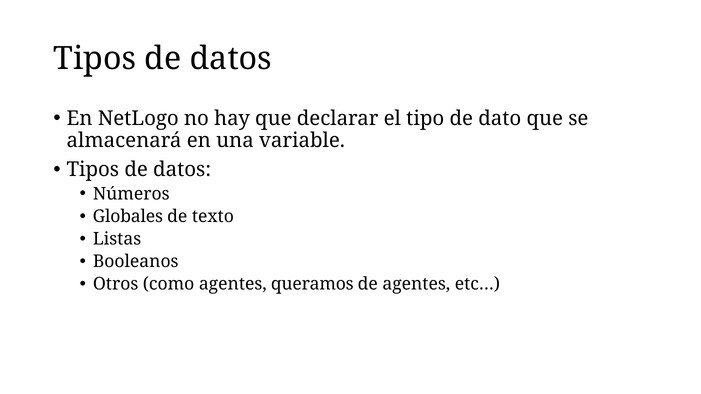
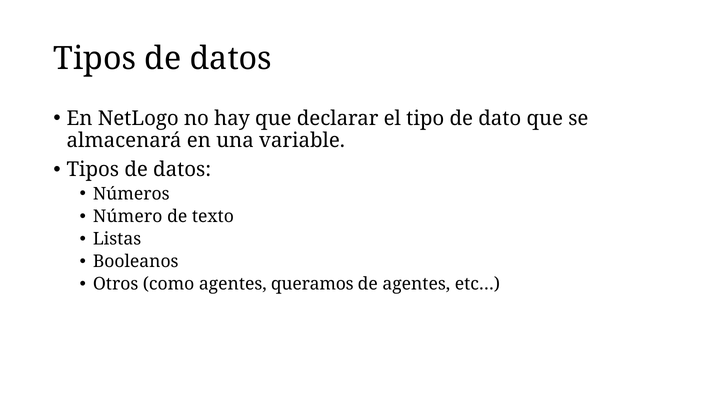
Globales: Globales -> Número (128, 217)
